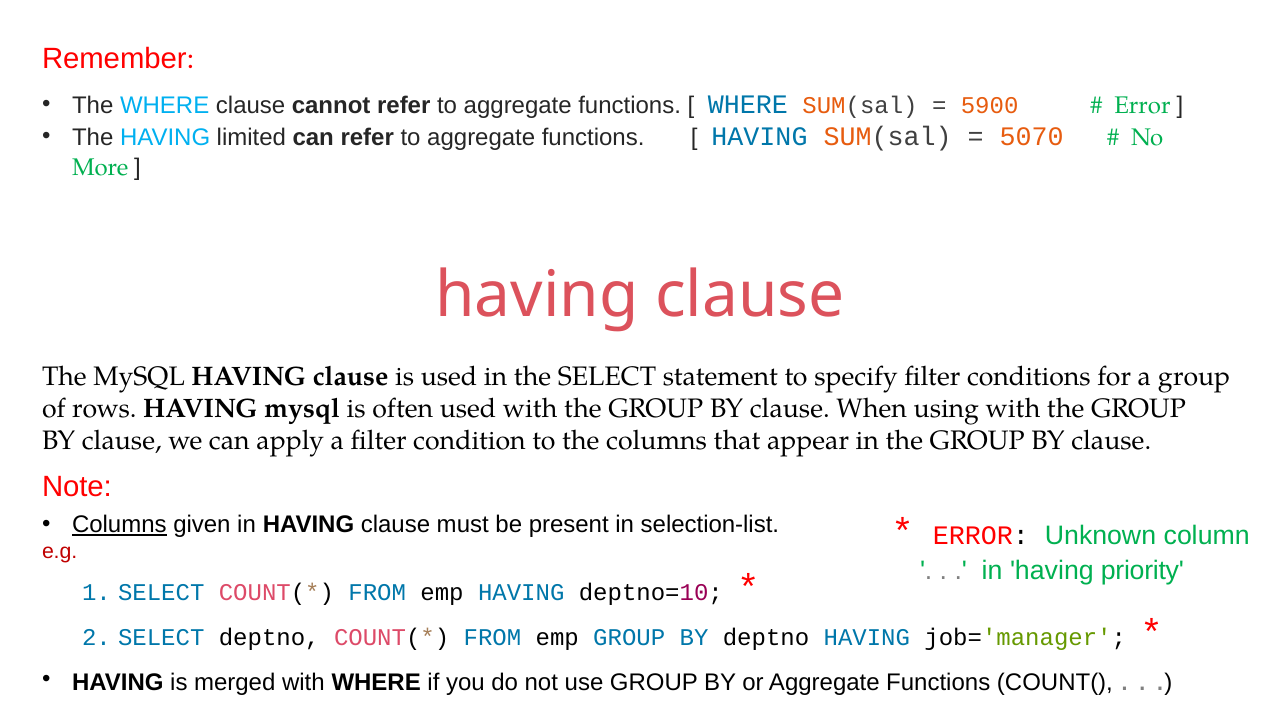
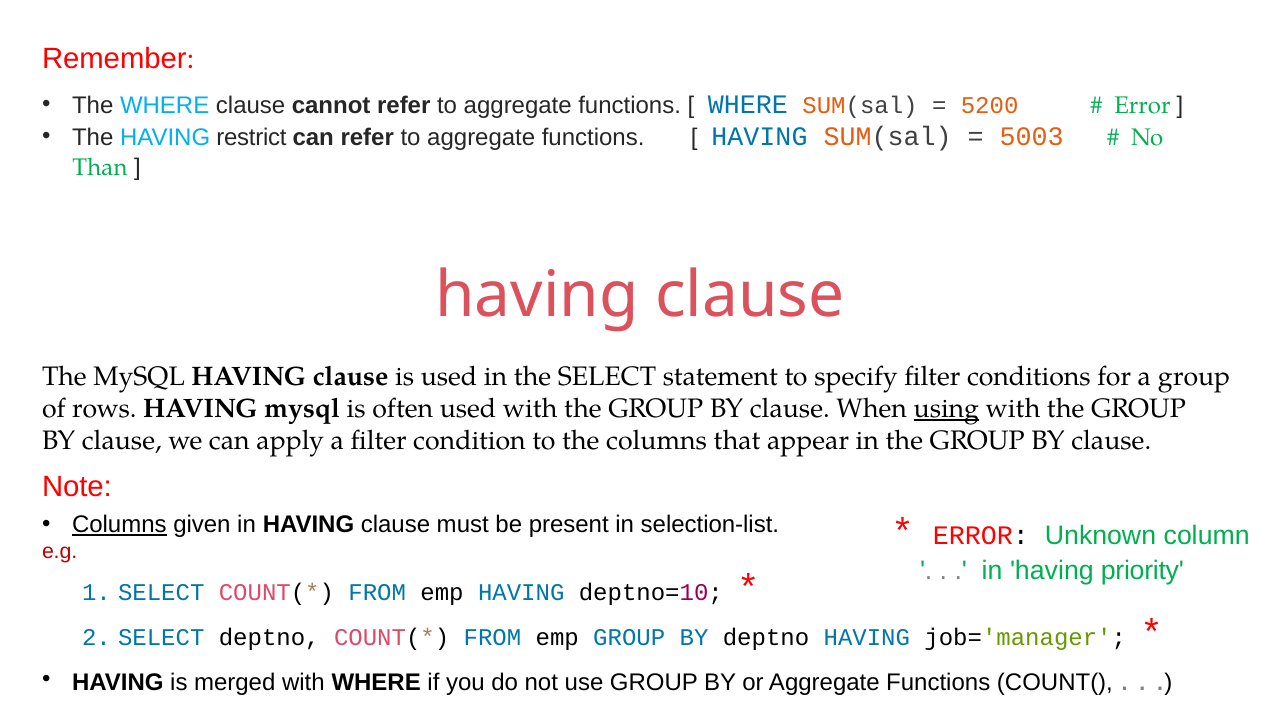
5900: 5900 -> 5200 (990, 106)
limited: limited -> restrict (251, 138)
5070: 5070 -> 5003 (1032, 137)
More: More -> Than (100, 167)
using underline: none -> present (946, 408)
